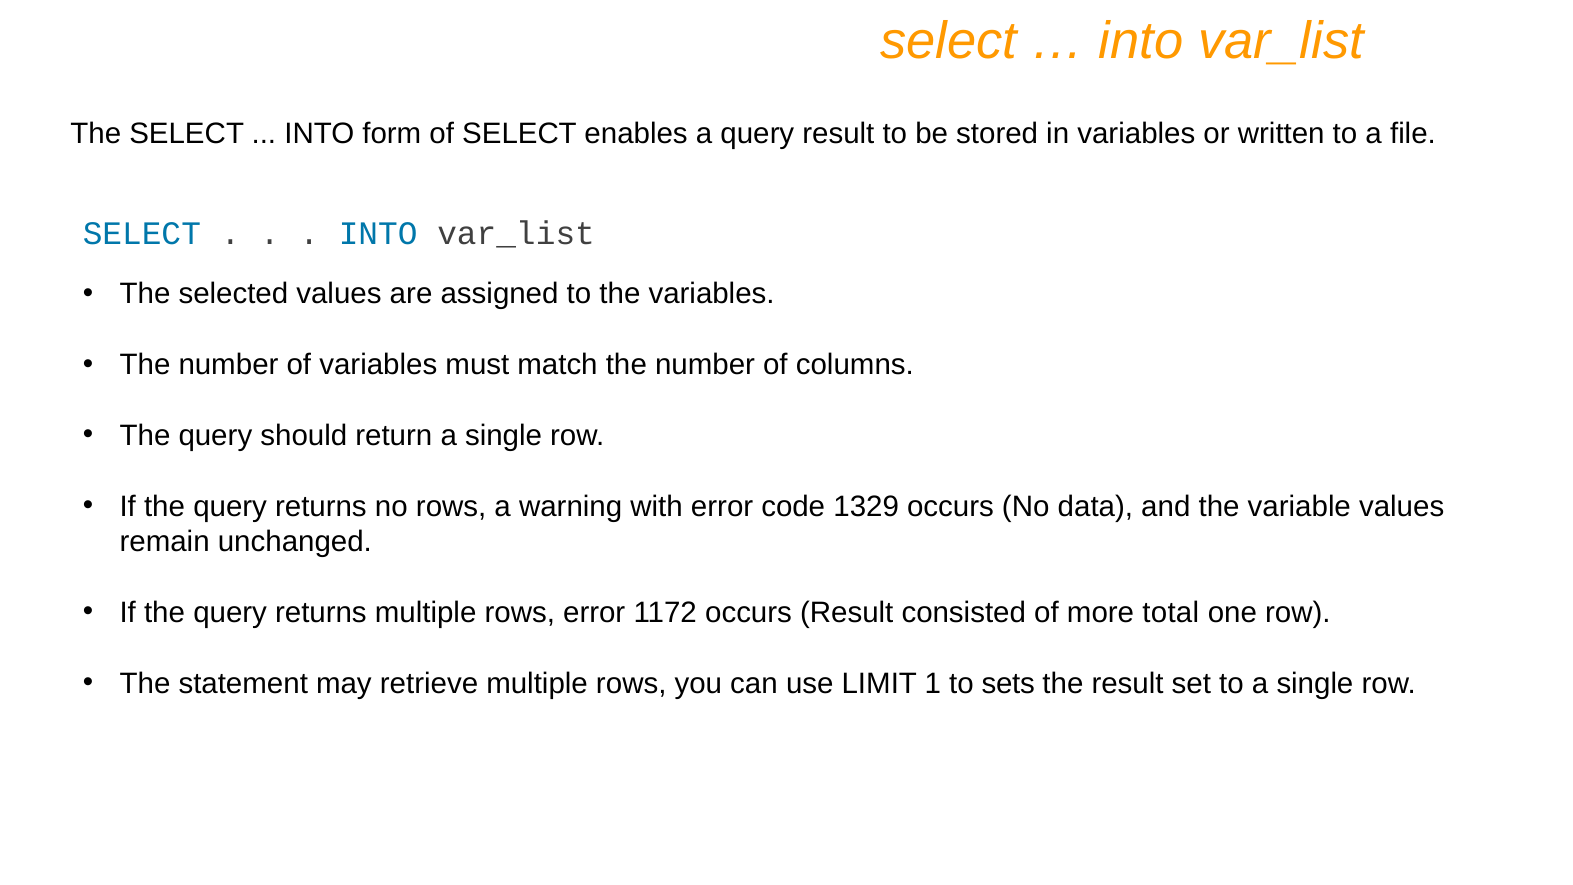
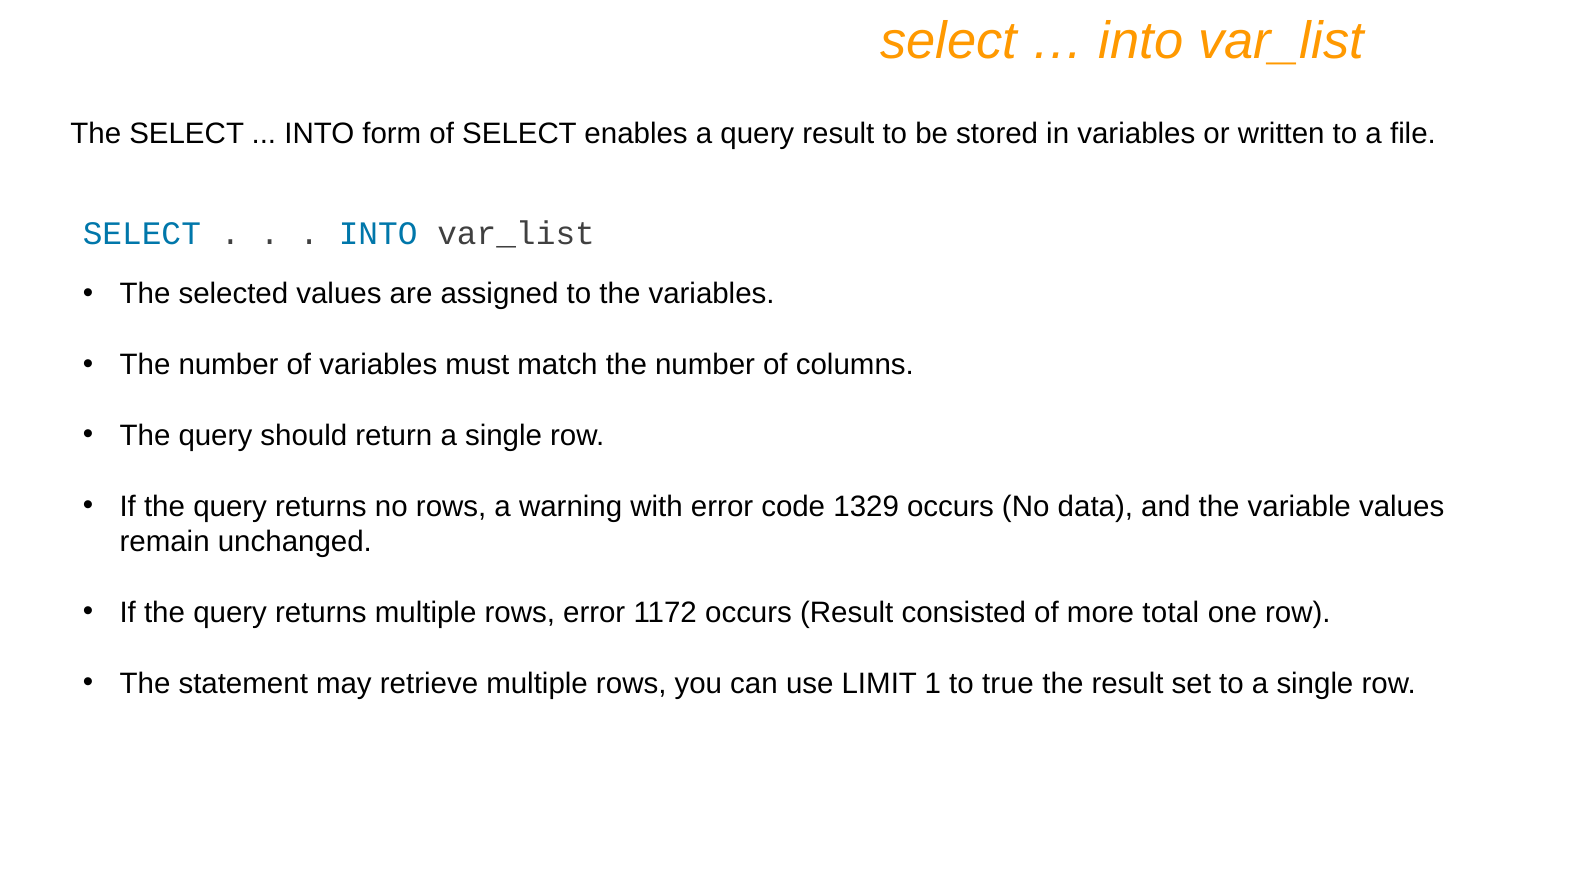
sets: sets -> true (1008, 683)
